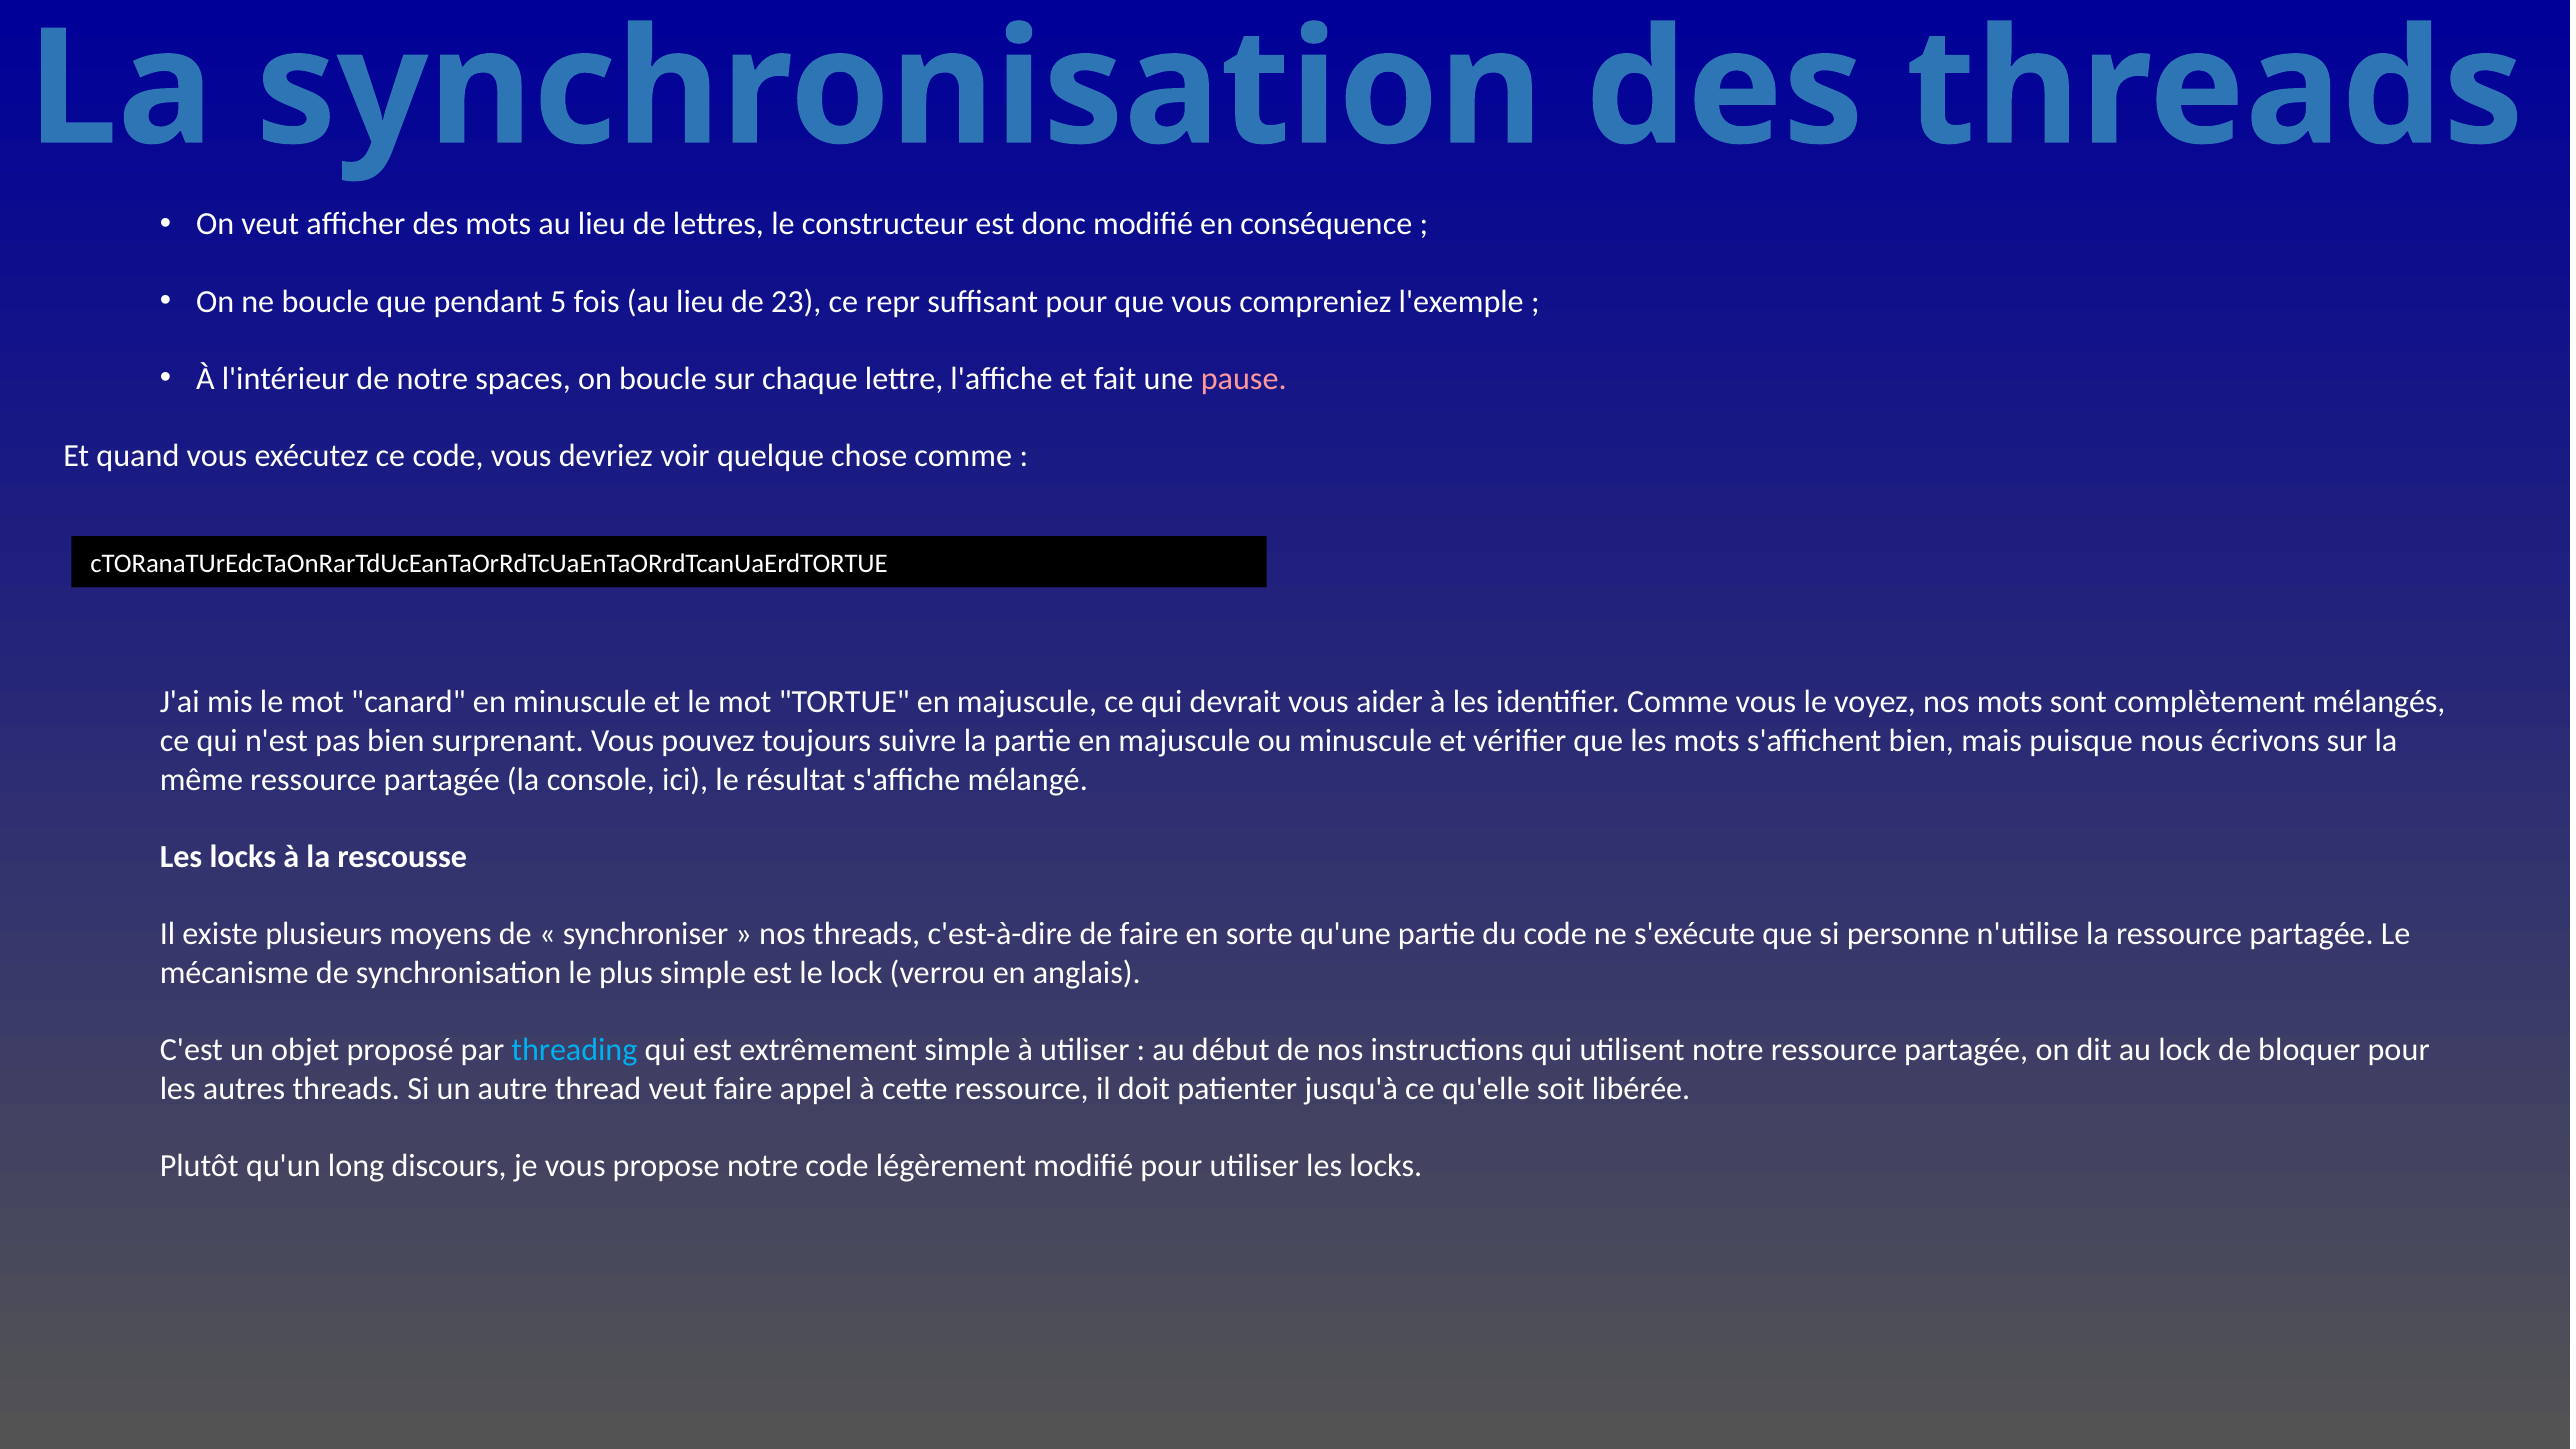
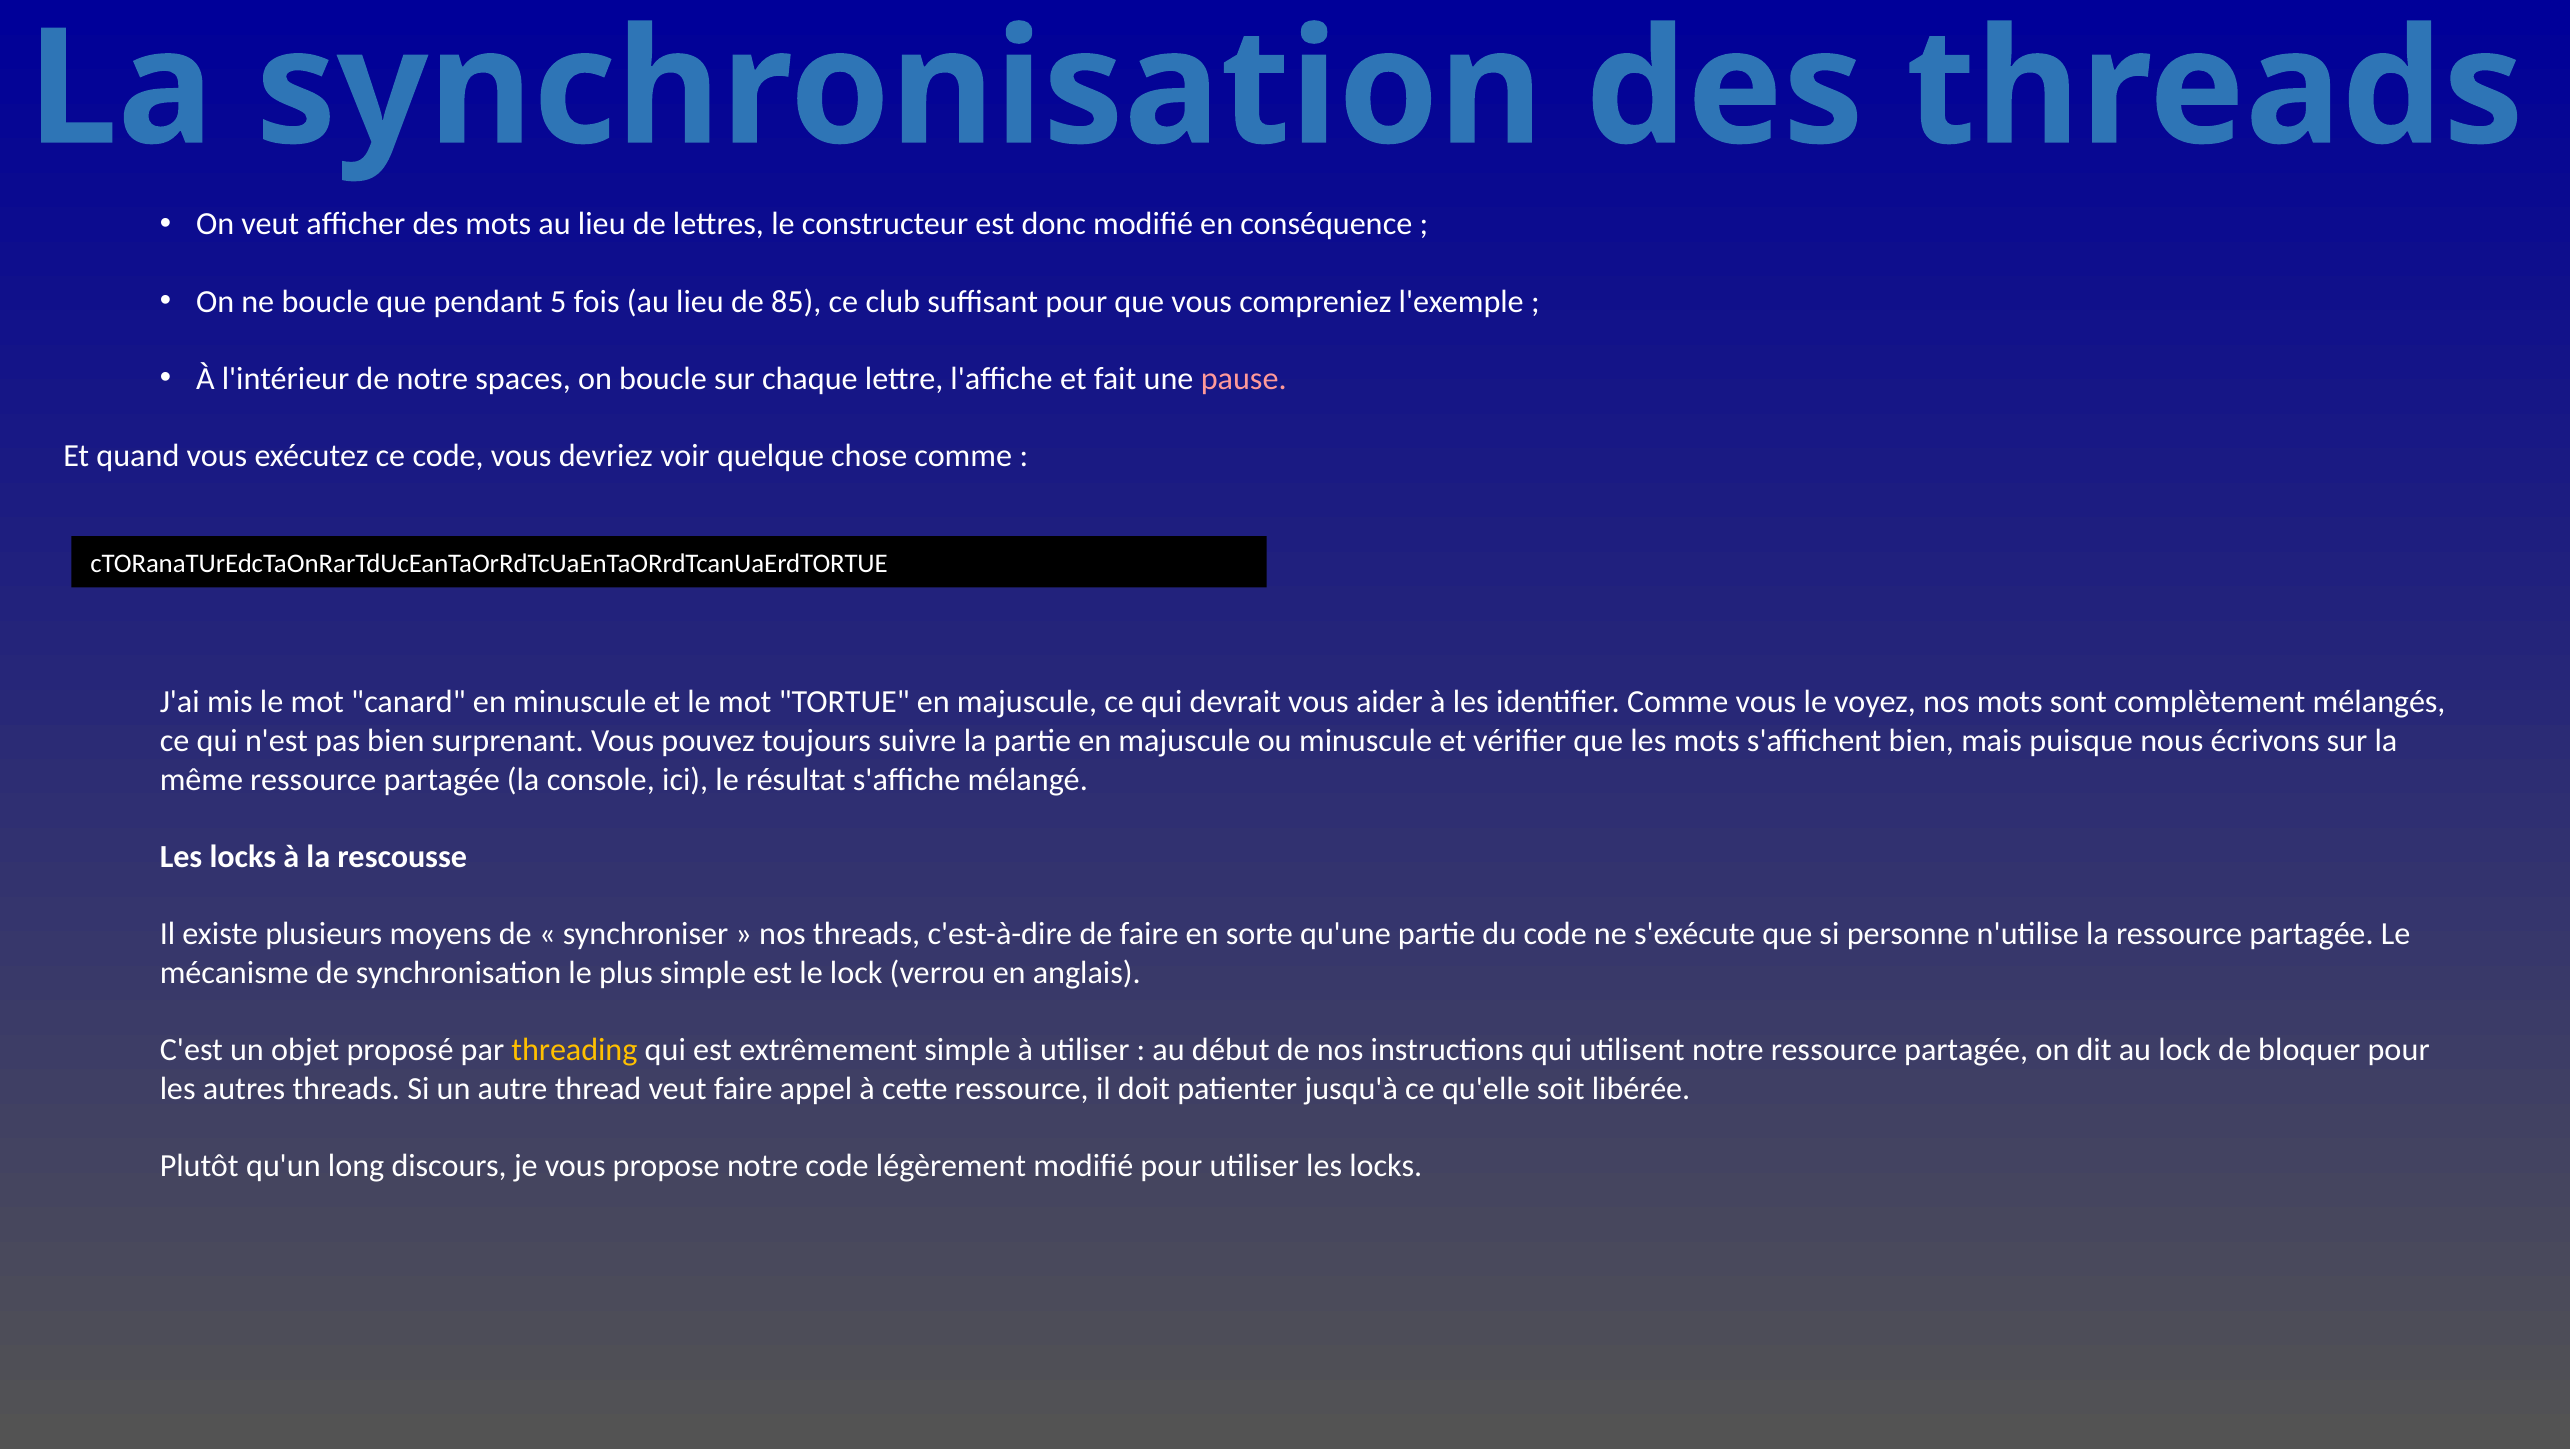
23: 23 -> 85 (796, 301)
repr: repr -> club (893, 301)
threading colour: light blue -> yellow (574, 1050)
